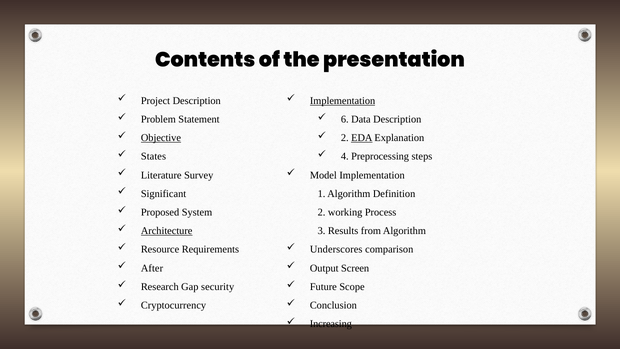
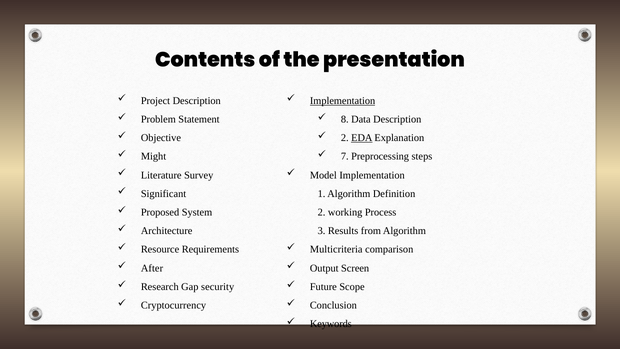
6: 6 -> 8 (345, 119)
Objective underline: present -> none (161, 138)
States: States -> Might (154, 156)
4: 4 -> 7 (345, 156)
Architecture underline: present -> none (167, 231)
Underscores: Underscores -> Multicriteria (336, 249)
Increasing: Increasing -> Keywords (331, 324)
